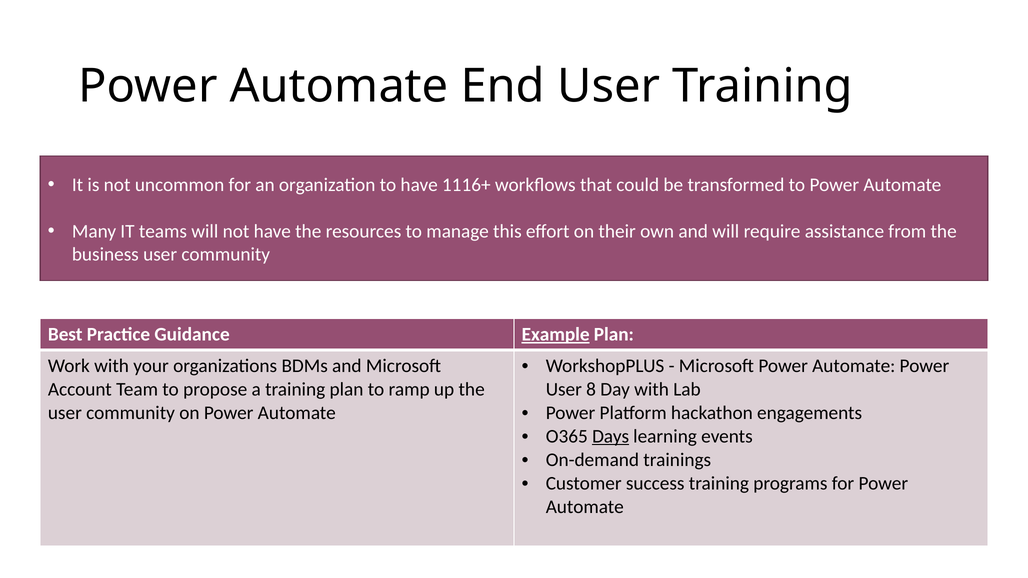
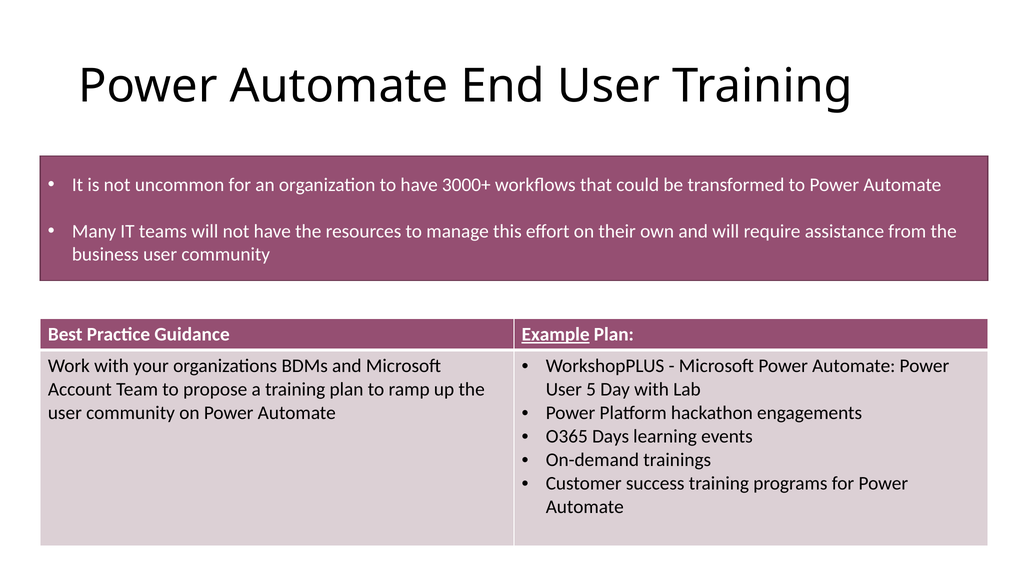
1116+: 1116+ -> 3000+ (466, 185)
8: 8 -> 5 (591, 389)
Days underline: present -> none (611, 436)
